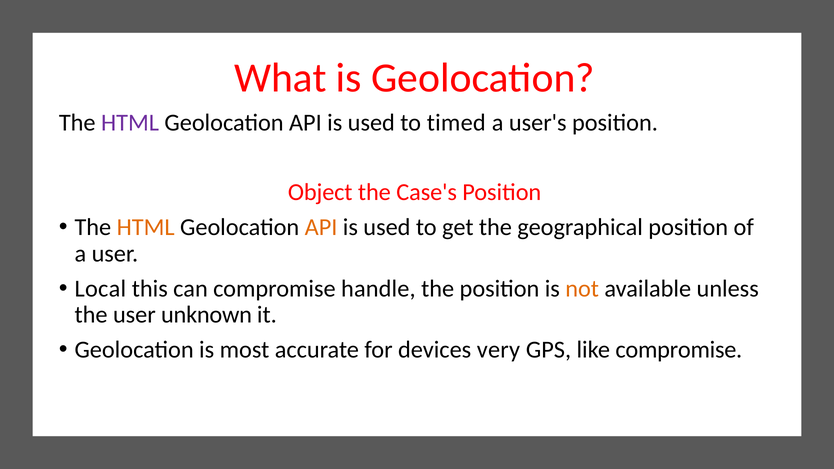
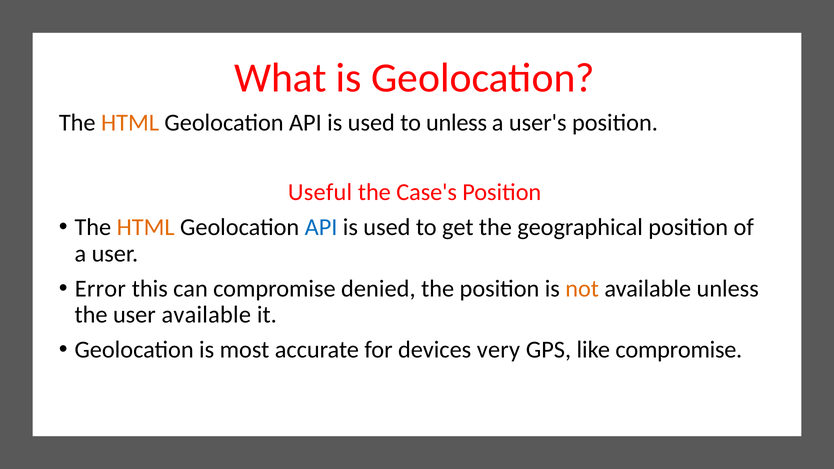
HTML colour: purple -> orange (130, 123)
to timed: timed -> unless (457, 123)
Object: Object -> Useful (320, 192)
API colour: orange -> blue (321, 227)
Local: Local -> Error (100, 289)
handle: handle -> denied (378, 289)
user unknown: unknown -> available (206, 315)
